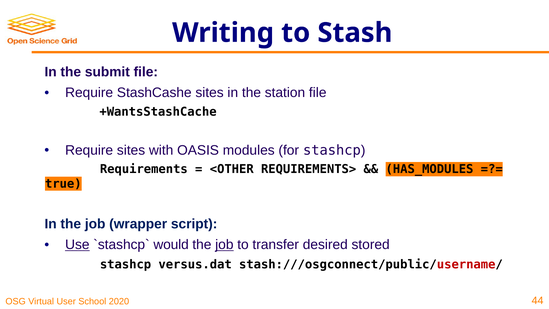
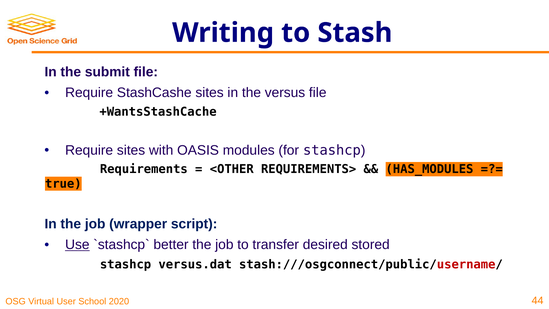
station: station -> versus (285, 93)
would: would -> better (171, 245)
job underline: present -> none (224, 245)
